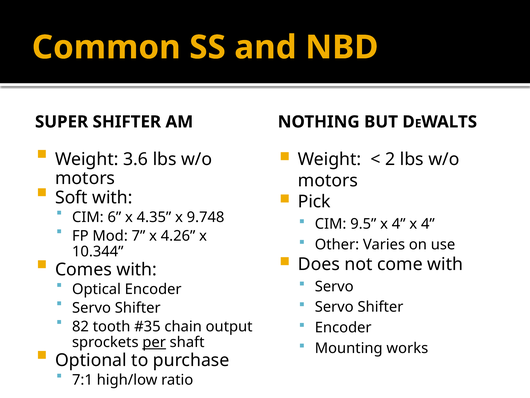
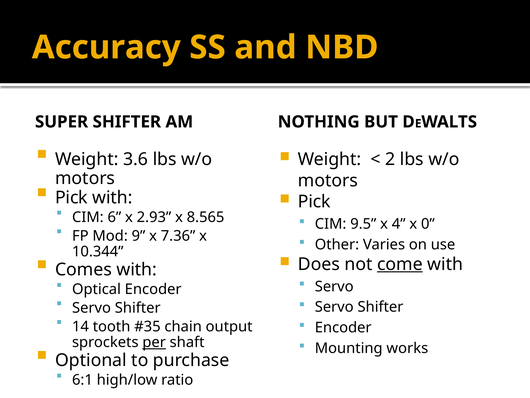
Common: Common -> Accuracy (106, 47)
Soft: Soft -> Pick (71, 197)
4.35: 4.35 -> 2.93 (154, 217)
9.748: 9.748 -> 8.565 (206, 217)
4 x 4: 4 -> 0 (428, 224)
7: 7 -> 9 (138, 236)
4.26: 4.26 -> 7.36 (178, 236)
come underline: none -> present (400, 264)
82: 82 -> 14 (80, 326)
7:1: 7:1 -> 6:1 (82, 380)
